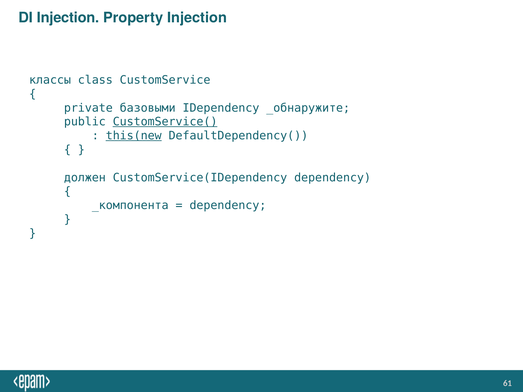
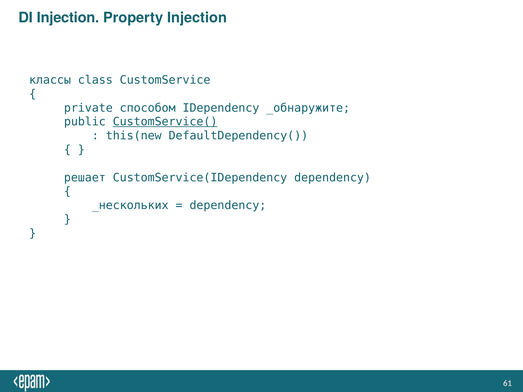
базовыми: базовыми -> способом (148, 108)
this(new underline: present -> none (134, 136)
должен: должен -> решает (85, 178)
_компонента: _компонента -> _нескольких (130, 206)
